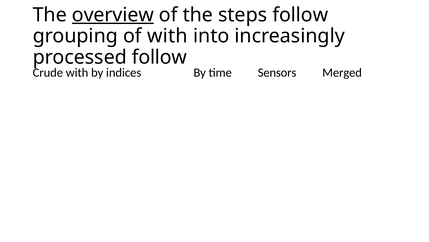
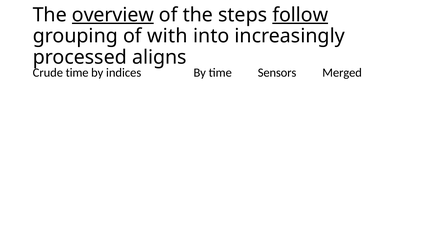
follow underline: none -> present (300, 15)
processed follow: follow -> aligns (159, 57)
Crude with: with -> time (77, 73)
